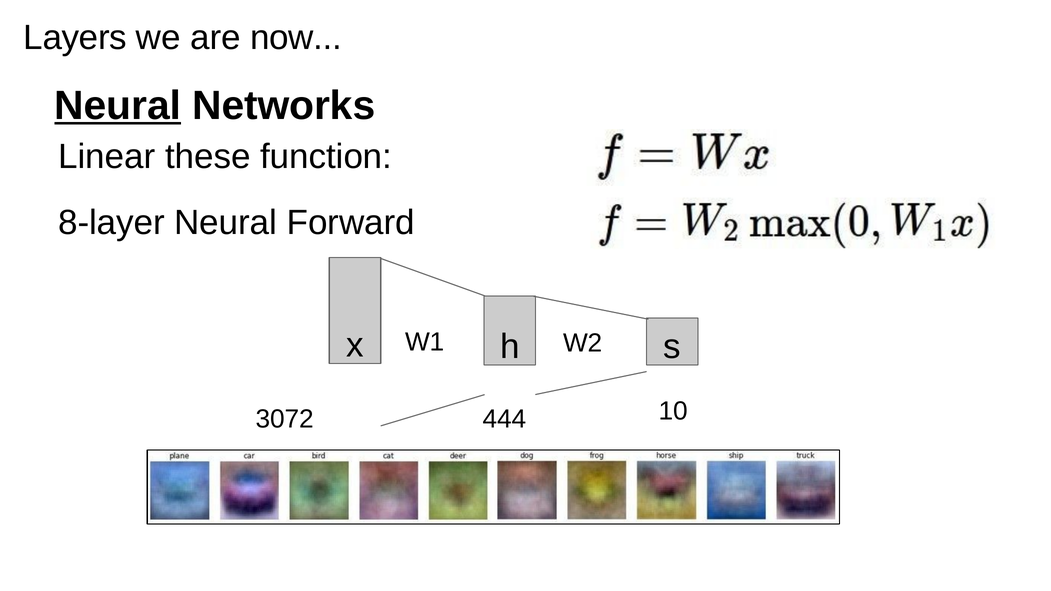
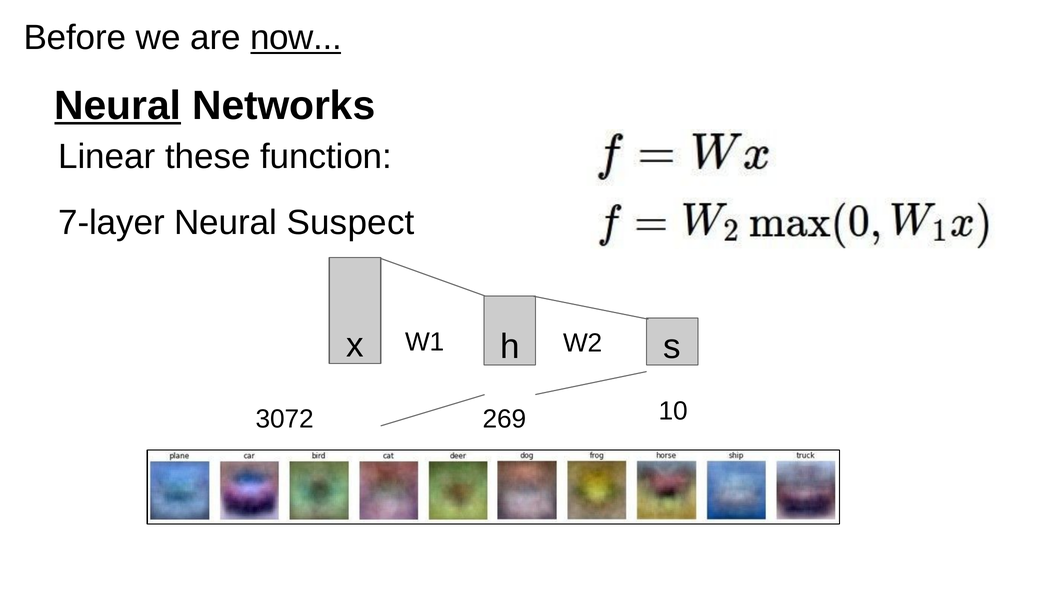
Layers: Layers -> Before (75, 38)
now underline: none -> present (296, 38)
8-layer: 8-layer -> 7-layer (111, 223)
Forward: Forward -> Suspect (351, 223)
444: 444 -> 269 (504, 419)
